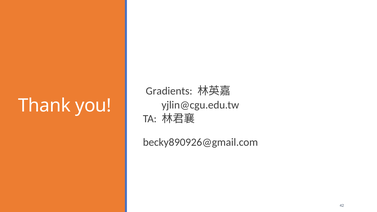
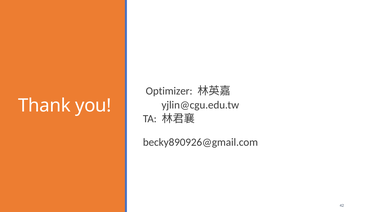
Gradients: Gradients -> Optimizer (169, 91)
